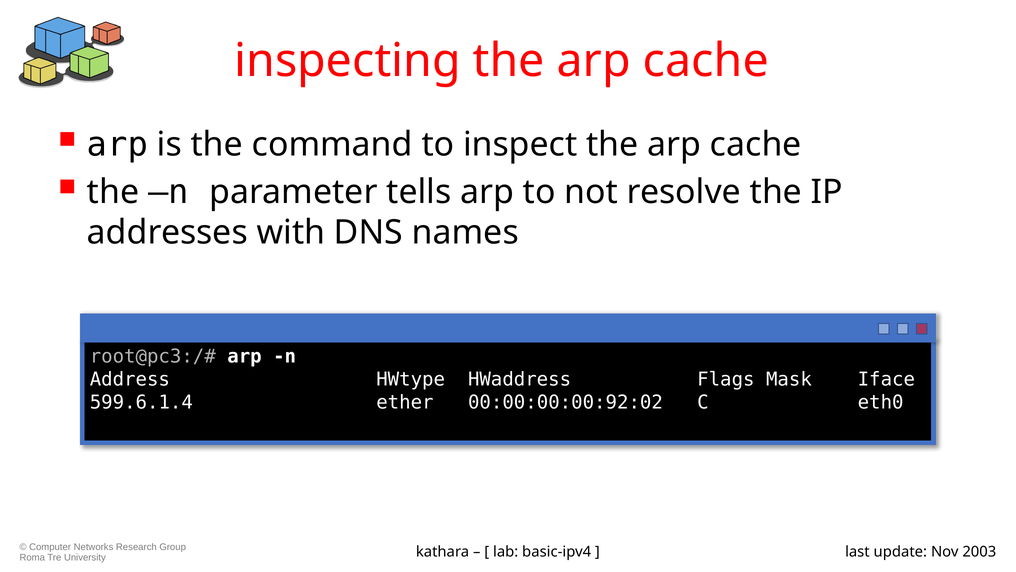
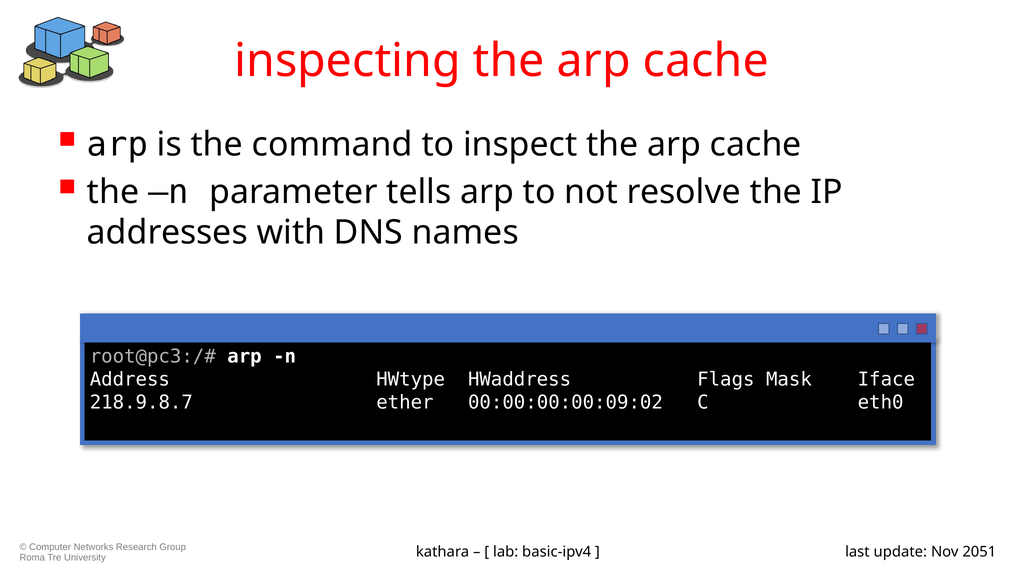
599.6.1.4: 599.6.1.4 -> 218.9.8.7 (141, 402)
00:00:00:00:92:02: 00:00:00:00:92:02 -> 00:00:00:00:09:02 (565, 402)
2003: 2003 -> 2051 (979, 552)
